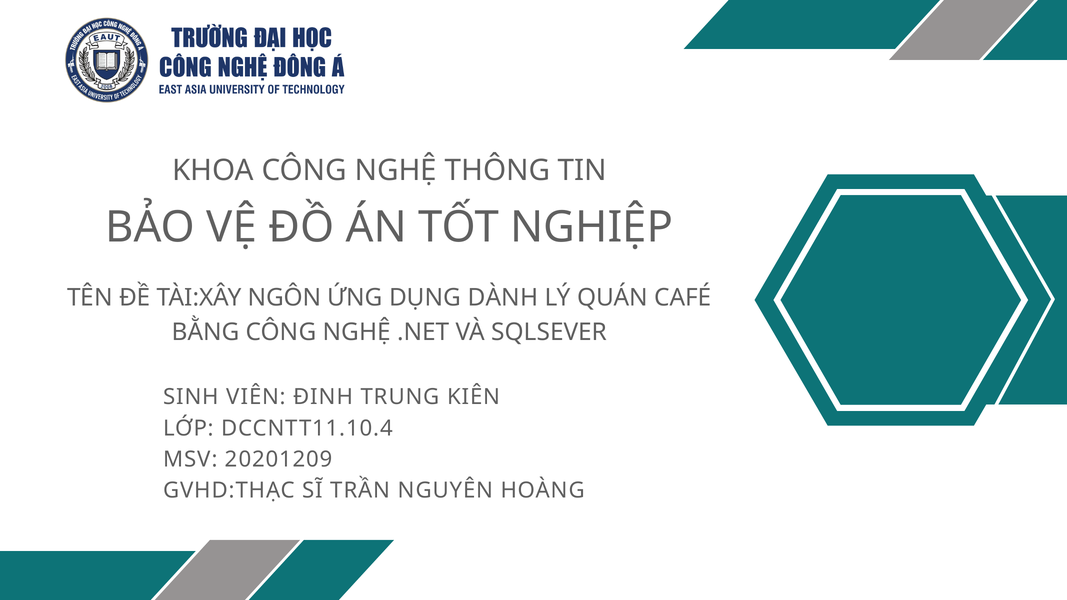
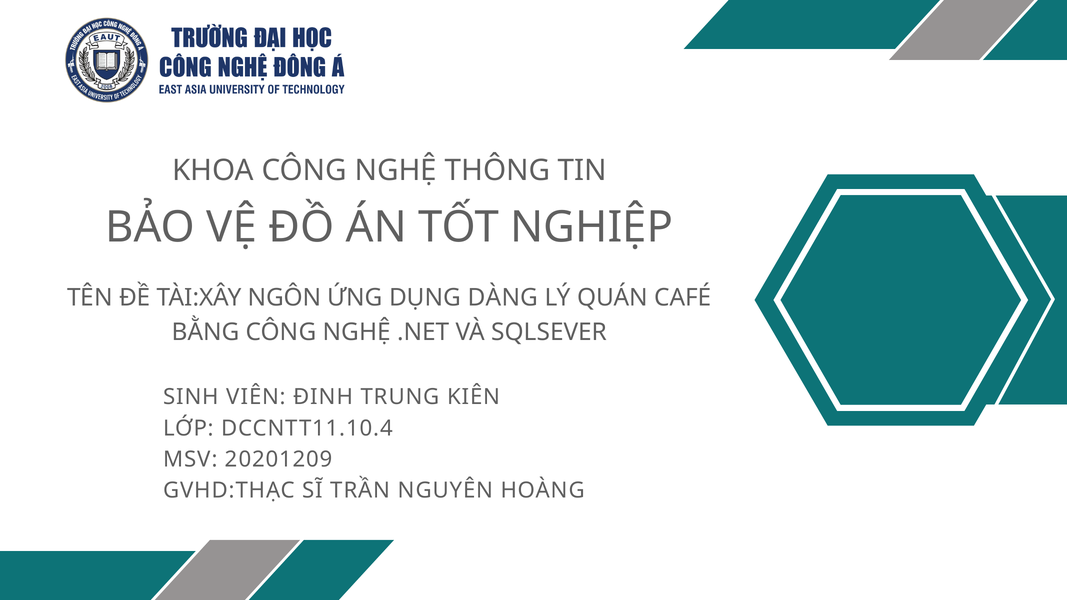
DÀNH: DÀNH -> DÀNG (503, 298)
